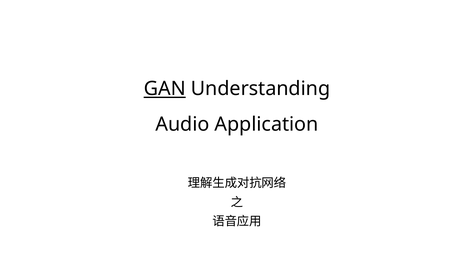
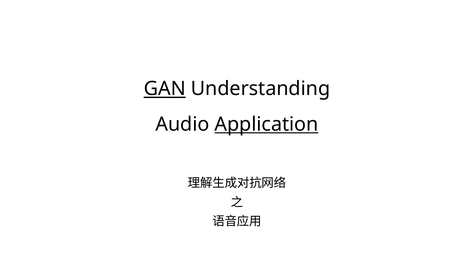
Application underline: none -> present (266, 124)
